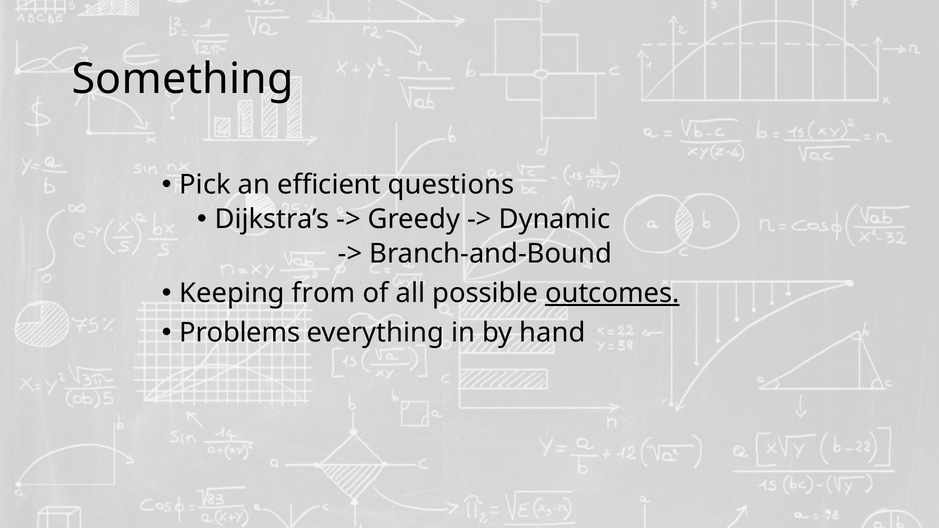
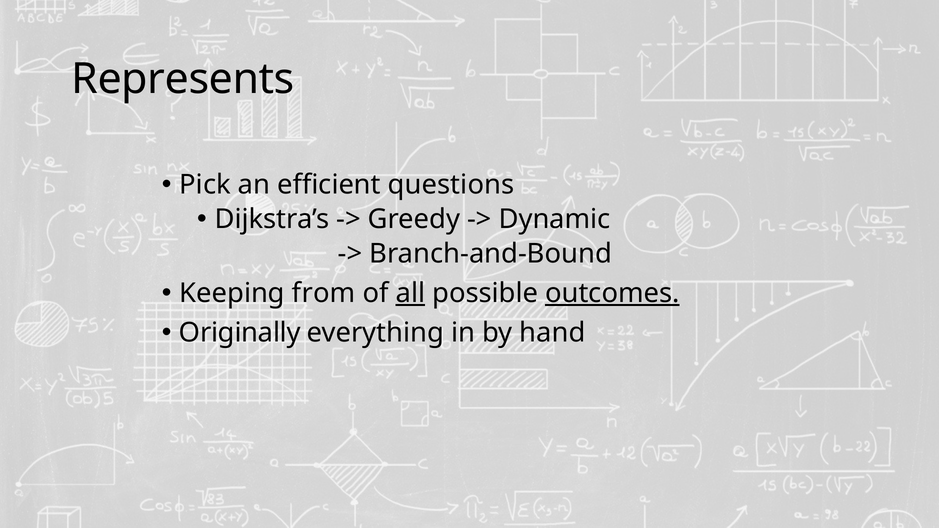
Something: Something -> Represents (183, 79)
all underline: none -> present (410, 293)
Problems: Problems -> Originally (240, 333)
